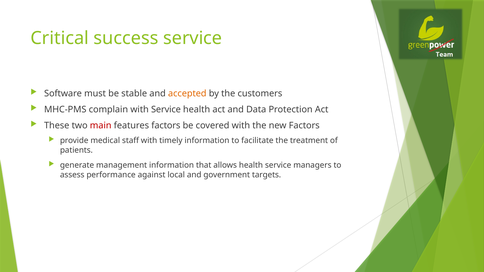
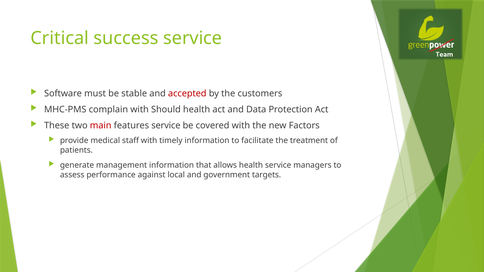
accepted colour: orange -> red (187, 94)
with Service: Service -> Should (166, 110)
features factors: factors -> service (166, 126)
